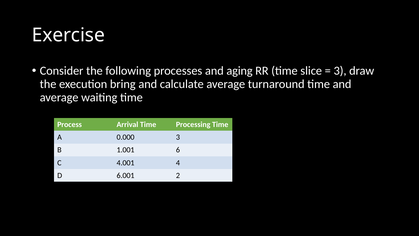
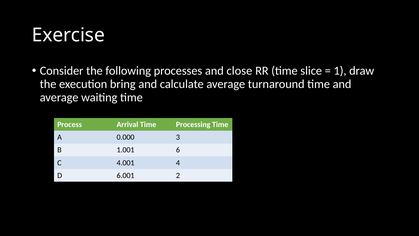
aging: aging -> close (239, 71)
3: 3 -> 1 (340, 71)
